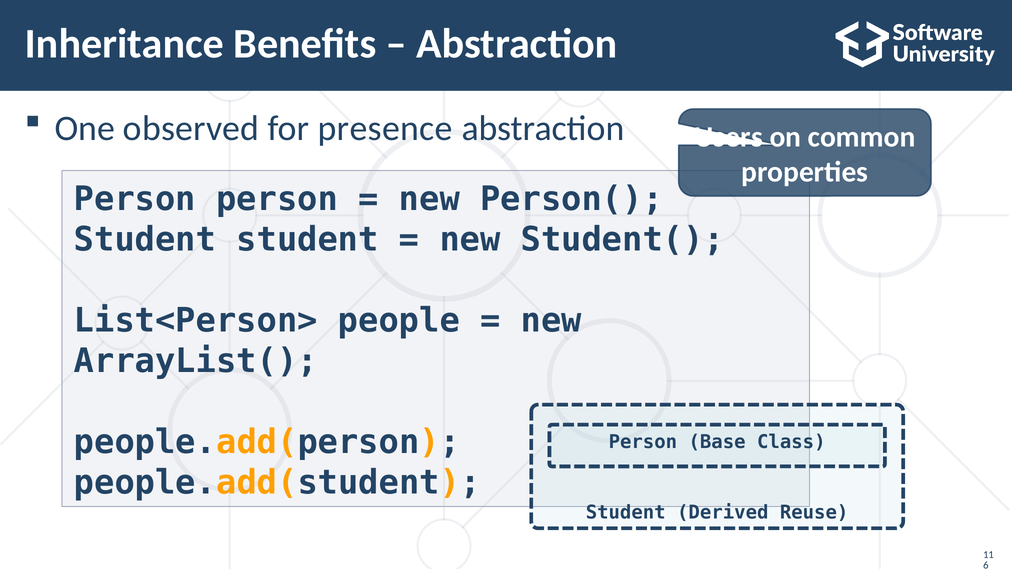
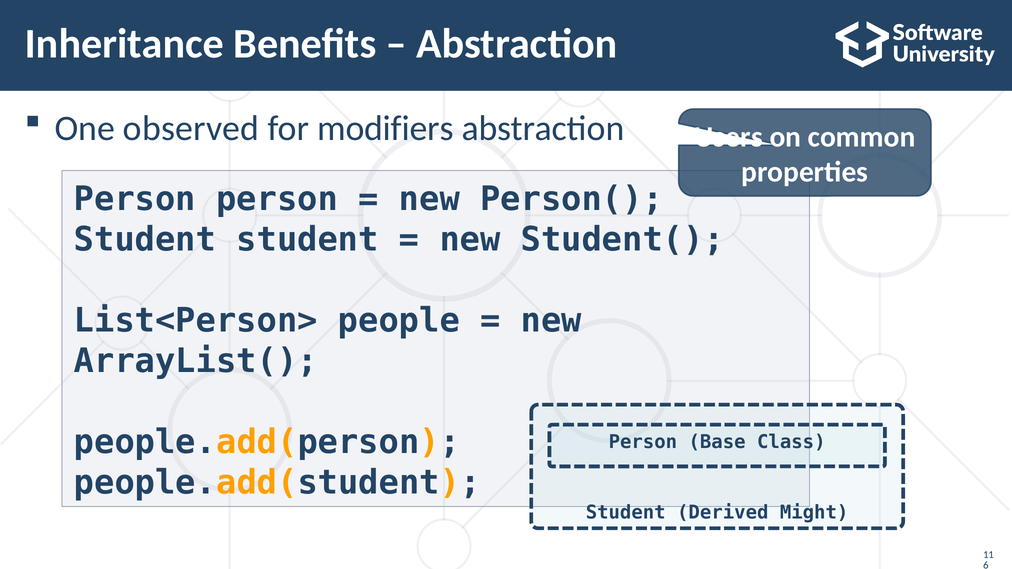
presence: presence -> modifiers (385, 128)
Reuse: Reuse -> Might (814, 513)
